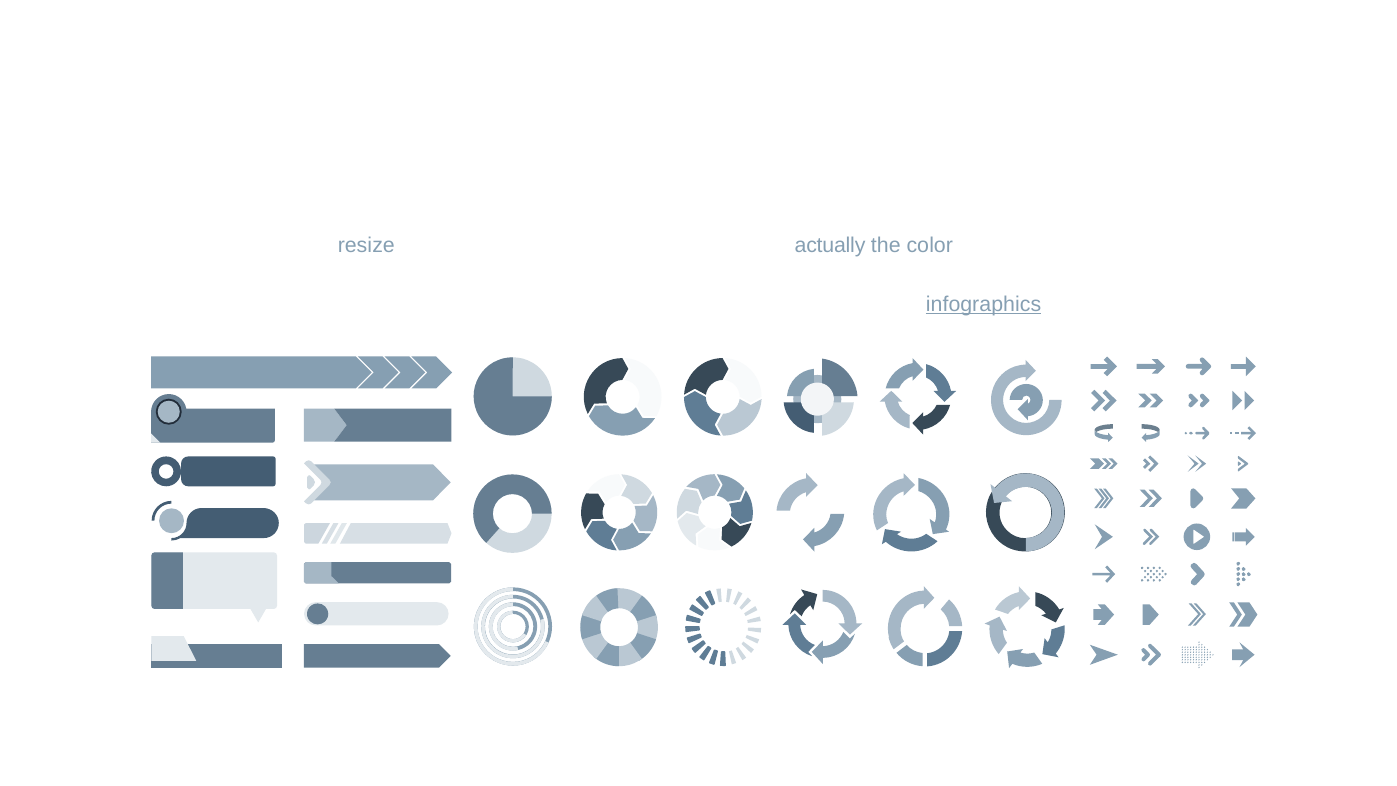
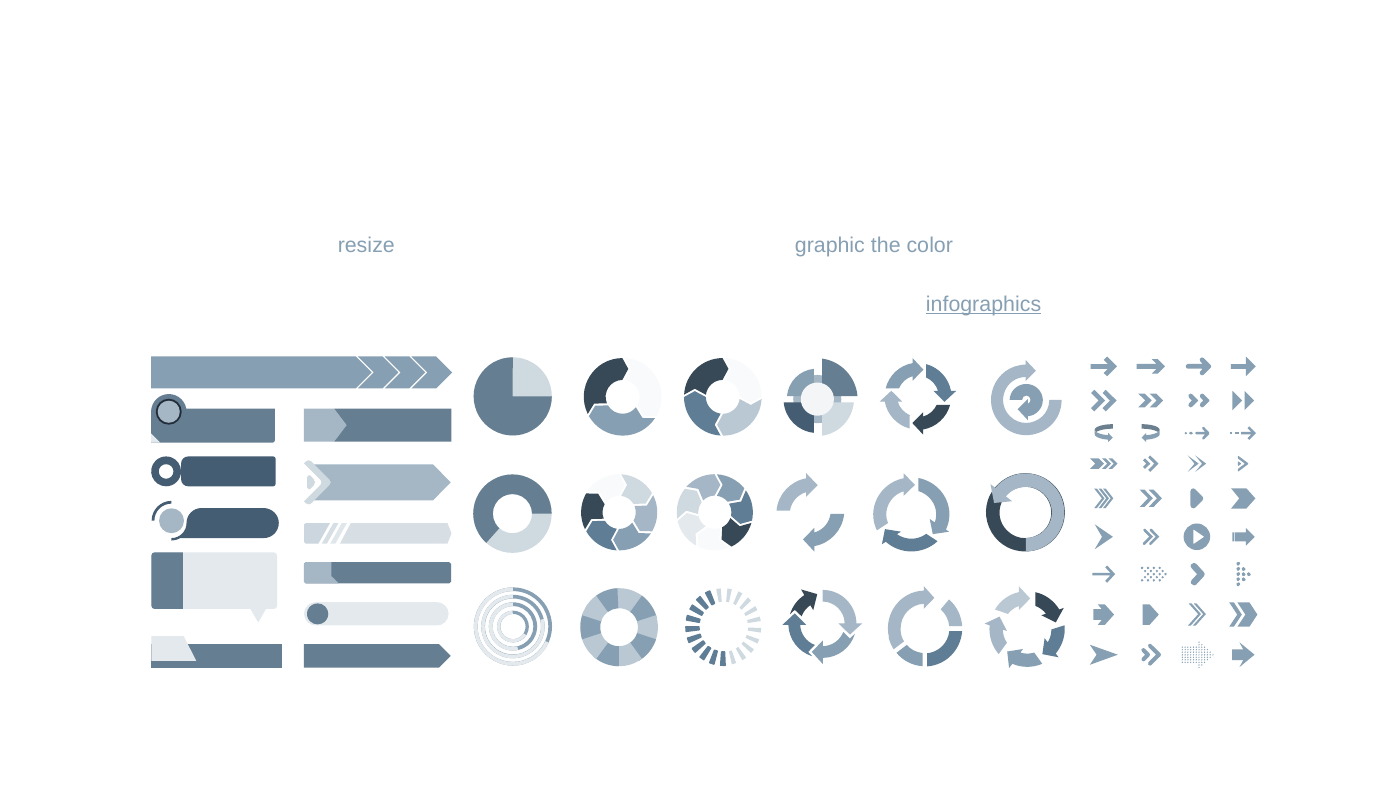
To actually: actually -> graphic (830, 245)
